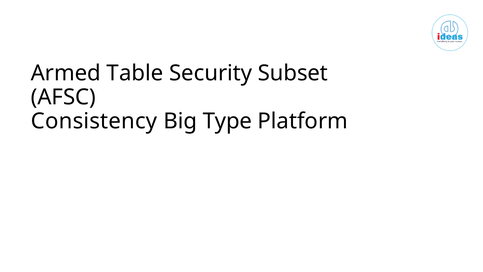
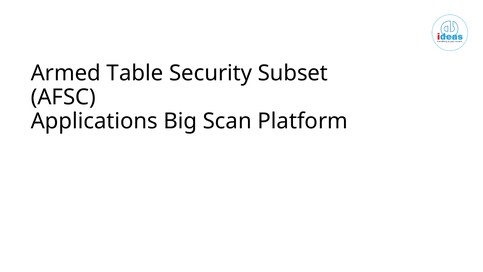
Consistency: Consistency -> Applications (94, 121)
Type: Type -> Scan (227, 121)
